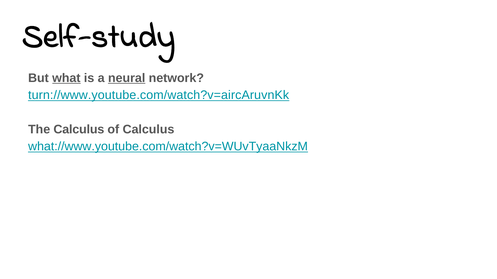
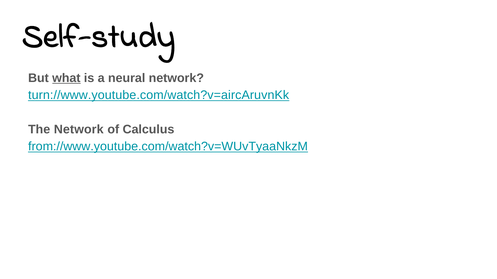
neural underline: present -> none (127, 78)
The Calculus: Calculus -> Network (79, 130)
what://www.youtube.com/watch?v=WUvTyaaNkzM: what://www.youtube.com/watch?v=WUvTyaaNkzM -> from://www.youtube.com/watch?v=WUvTyaaNkzM (168, 147)
